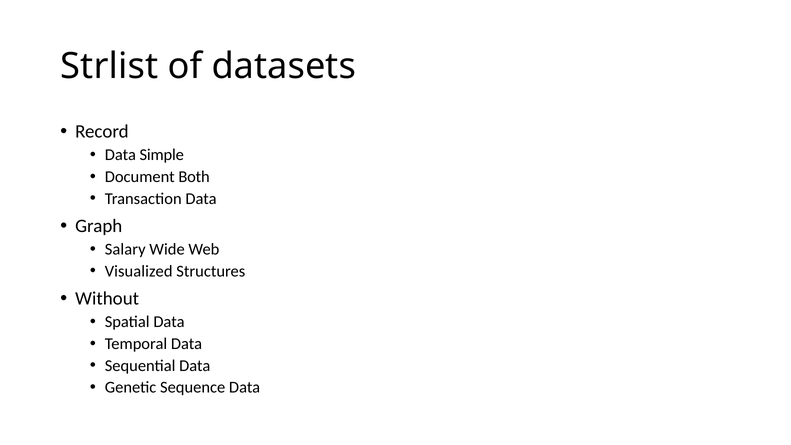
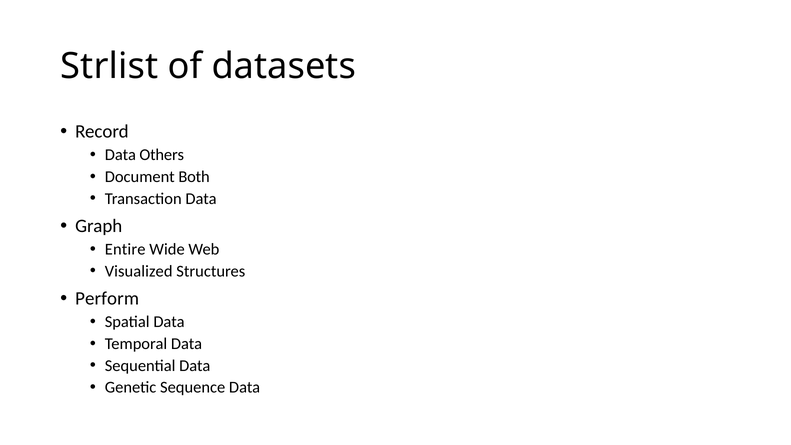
Simple: Simple -> Others (162, 155)
Salary: Salary -> Entire (125, 249)
Without: Without -> Perform (107, 298)
